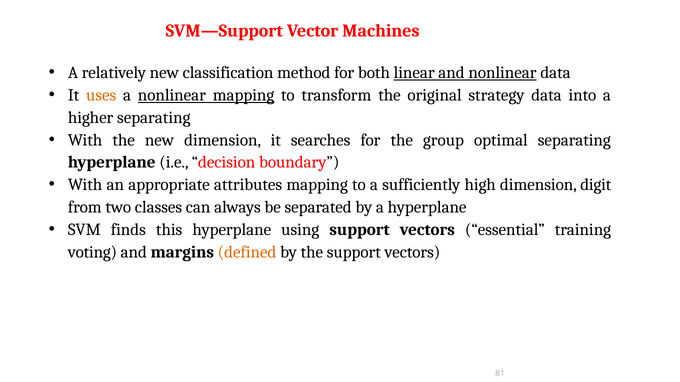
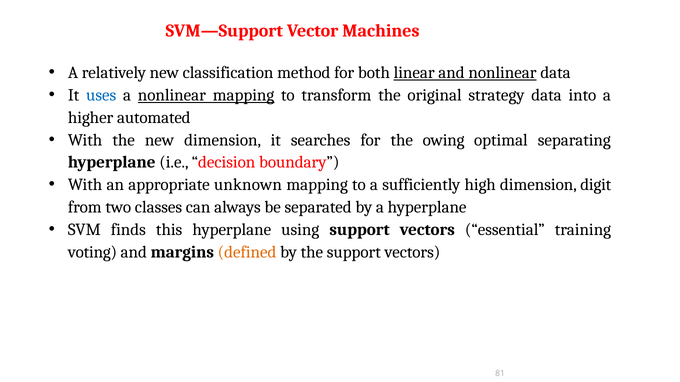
uses colour: orange -> blue (101, 95)
higher separating: separating -> automated (154, 118)
group: group -> owing (444, 140)
attributes: attributes -> unknown (248, 185)
